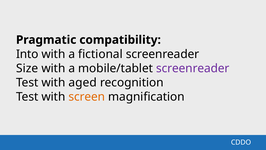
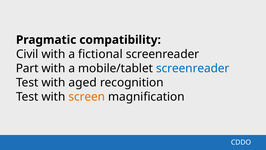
Into: Into -> Civil (27, 54)
Size: Size -> Part (27, 68)
screenreader colour: purple -> blue (193, 68)
